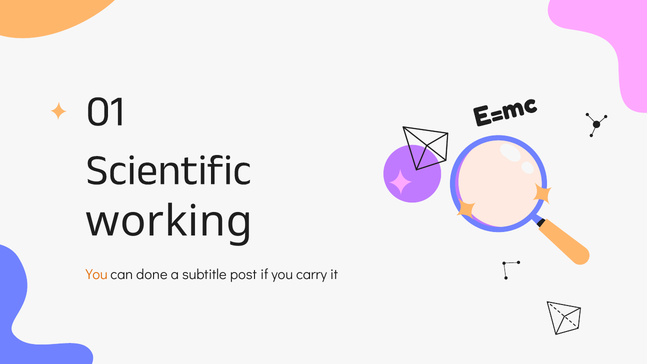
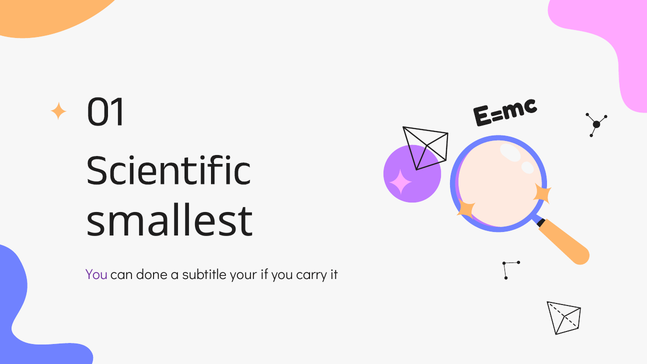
working: working -> smallest (170, 222)
You colour: orange -> purple (97, 275)
post: post -> your (243, 275)
